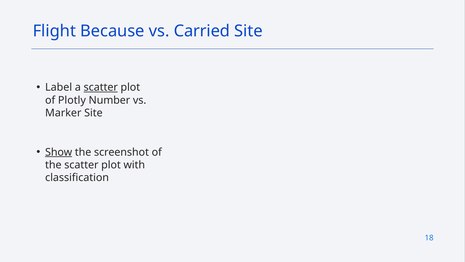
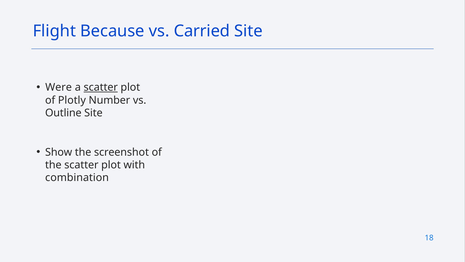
Label: Label -> Were (59, 87)
Marker: Marker -> Outline (63, 113)
Show underline: present -> none (59, 152)
classification: classification -> combination (77, 177)
